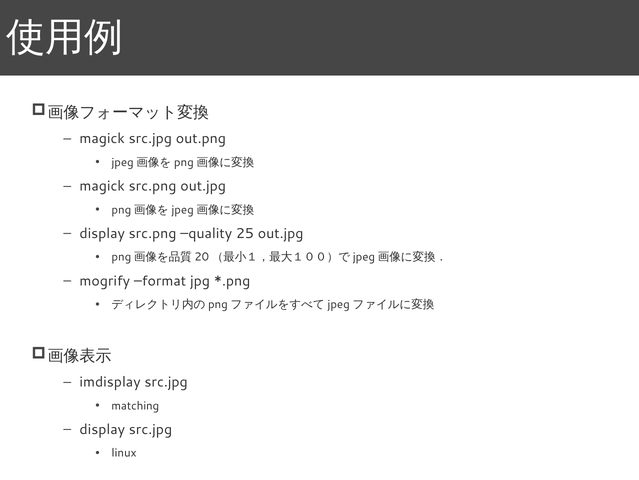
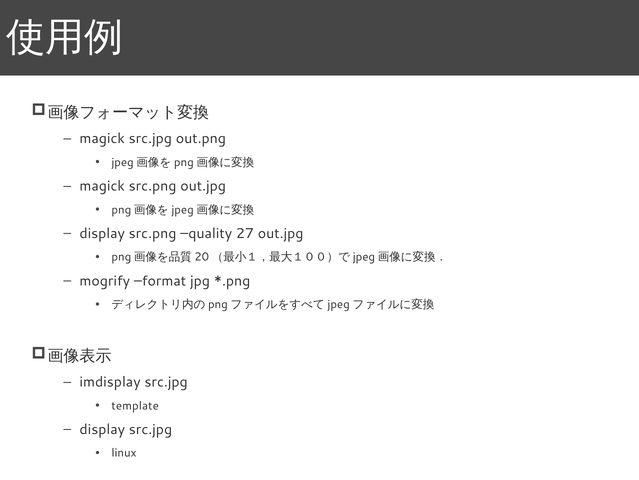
25: 25 -> 27 (245, 233)
matching: matching -> template (135, 405)
